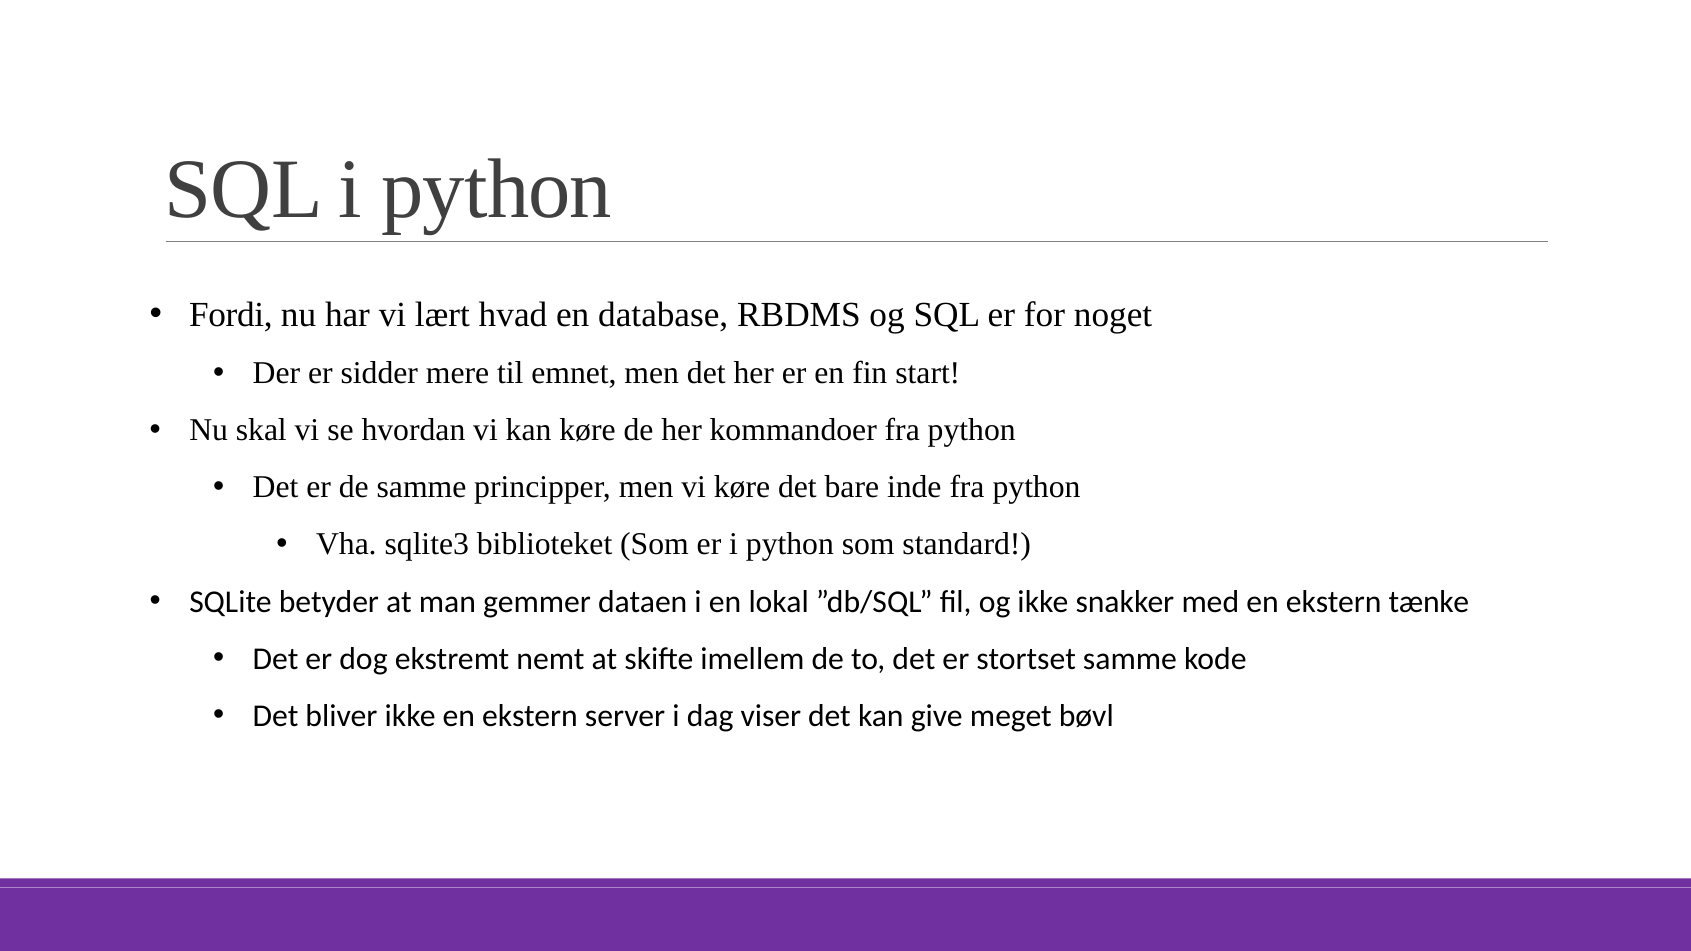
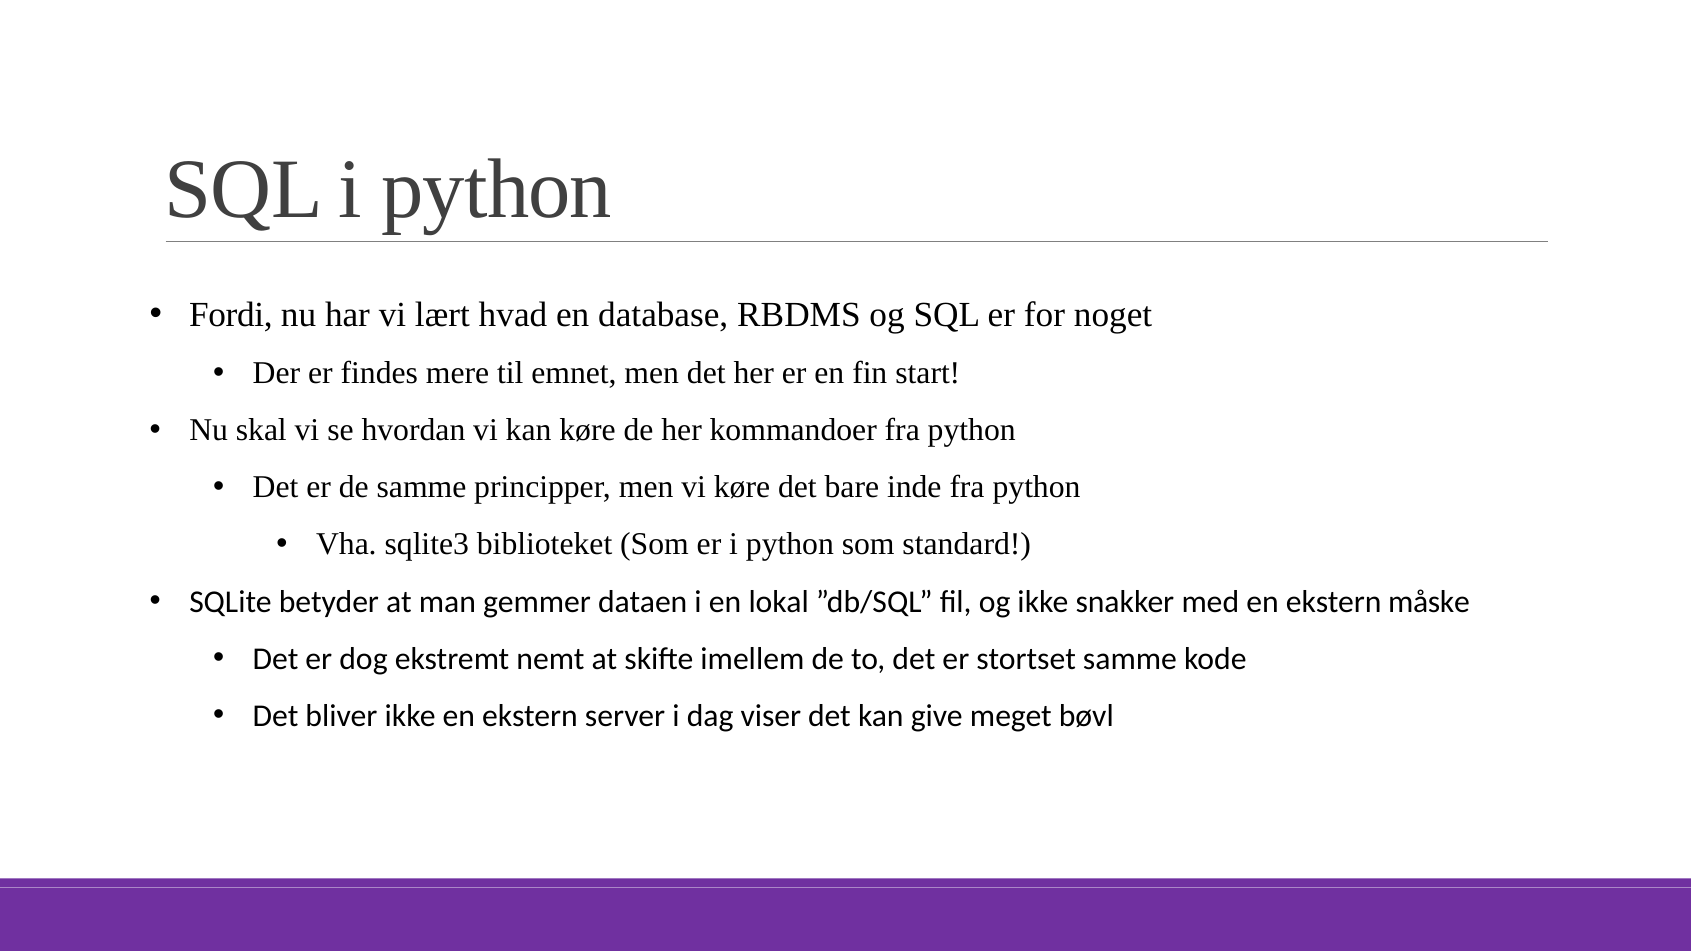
sidder: sidder -> findes (379, 373)
tænke: tænke -> måske (1429, 602)
